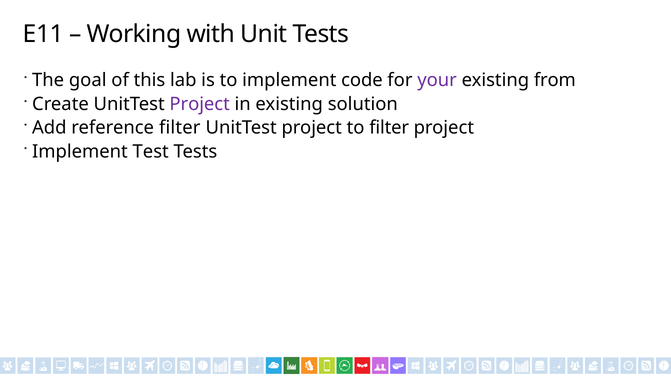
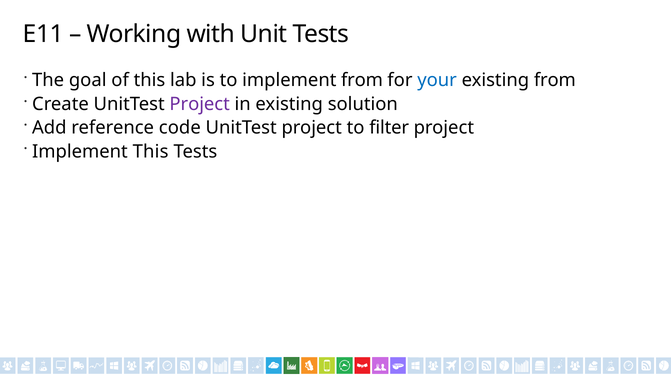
implement code: code -> from (362, 80)
your colour: purple -> blue (437, 80)
reference filter: filter -> code (180, 128)
Implement Test: Test -> This (151, 151)
